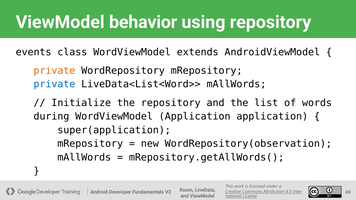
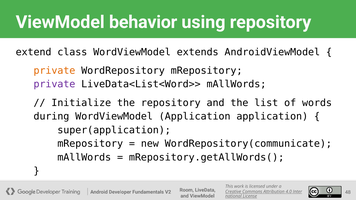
events: events -> extend (34, 52)
private colour: blue -> purple (54, 84)
WordRepository(observation: WordRepository(observation -> WordRepository(communicate (248, 144)
